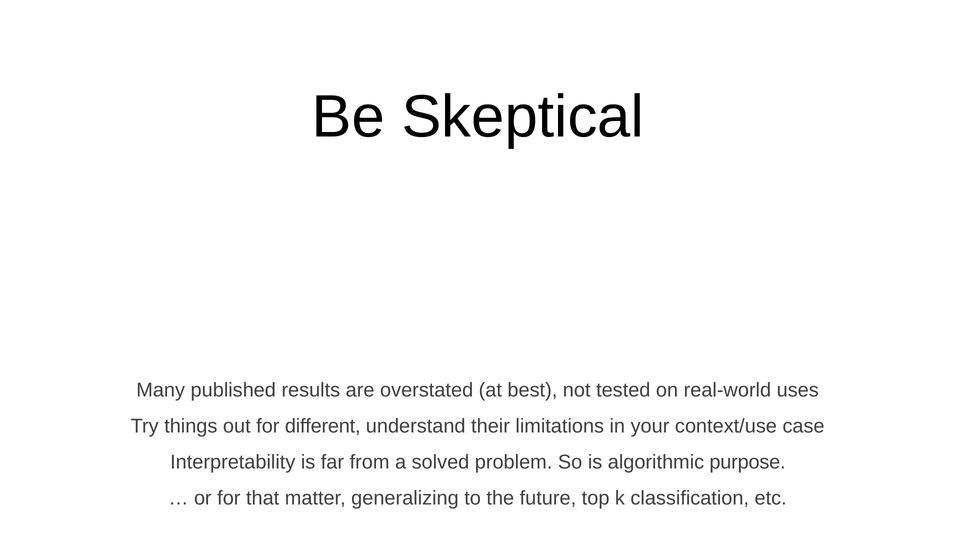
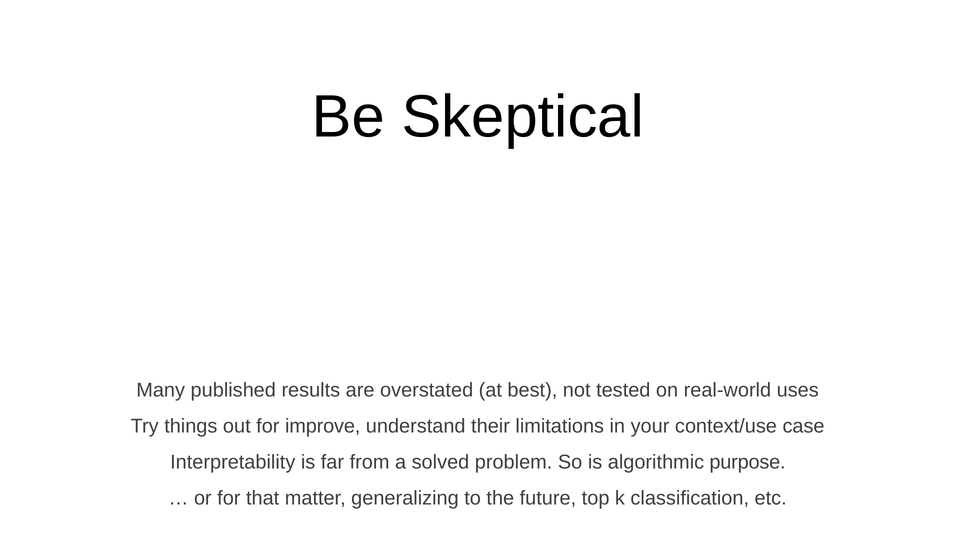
different: different -> improve (323, 426)
